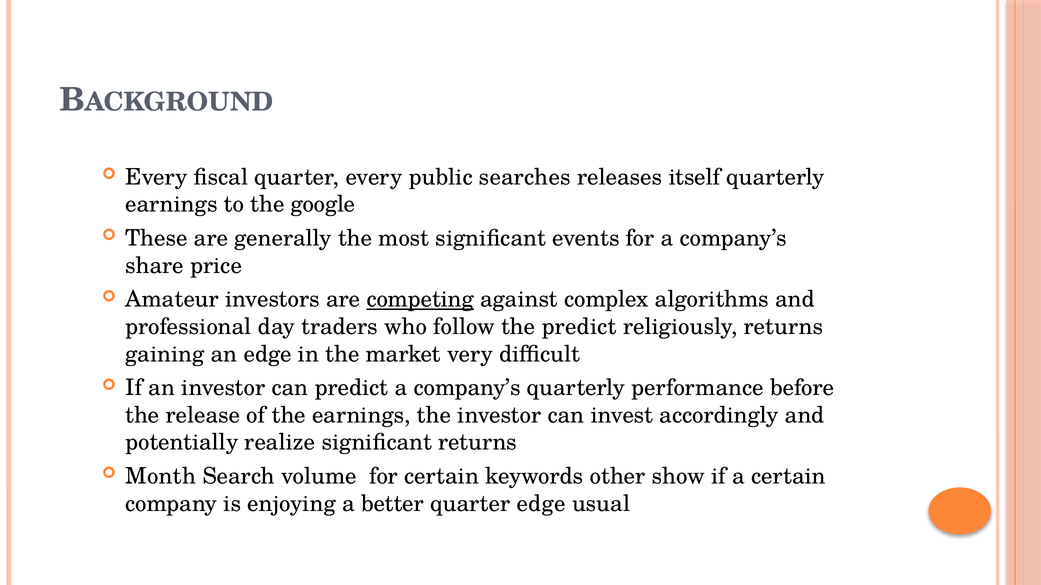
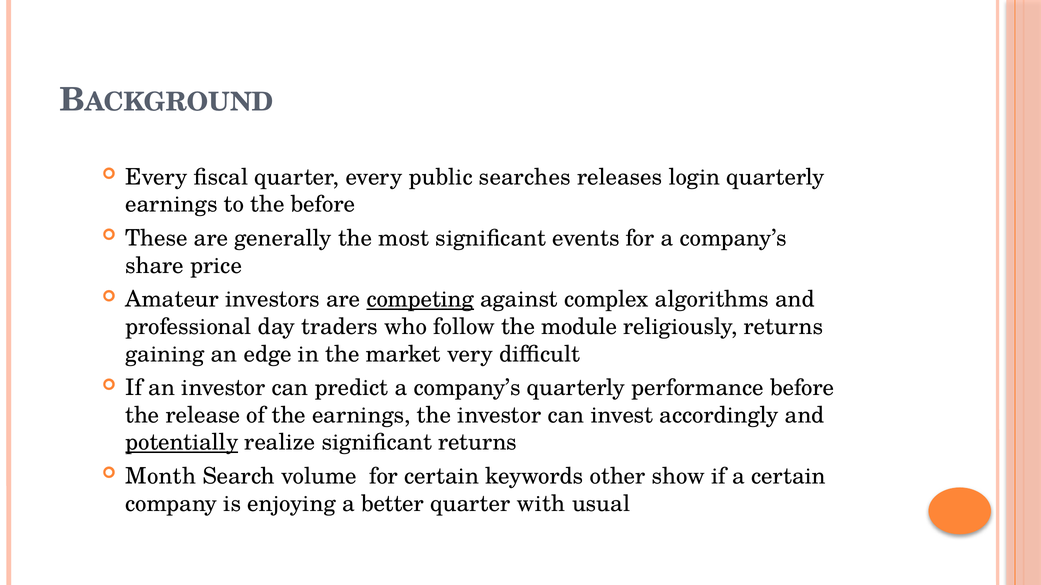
itself: itself -> login (694, 177)
the google: google -> before (323, 205)
the predict: predict -> module (579, 327)
potentially underline: none -> present (182, 443)
quarter edge: edge -> with (541, 504)
